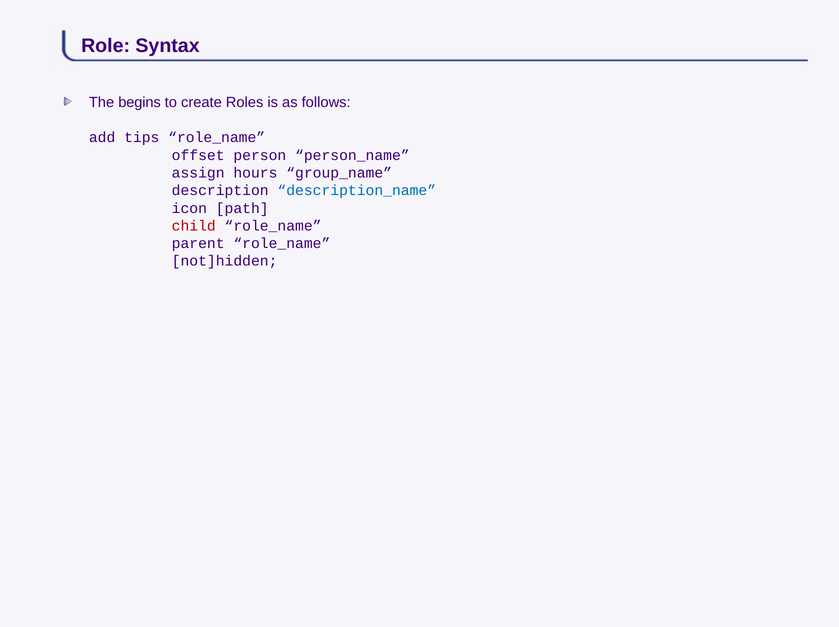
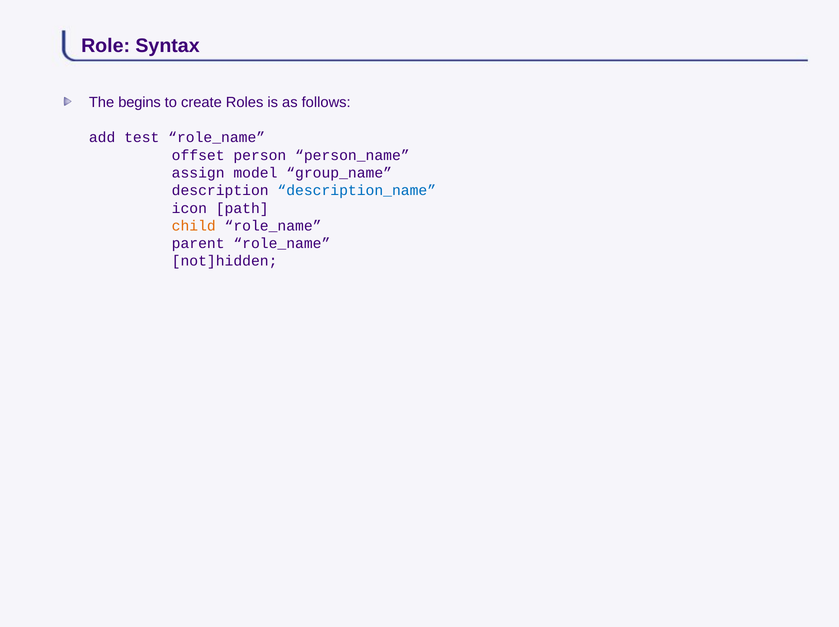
tips: tips -> test (142, 138)
hours: hours -> model (255, 173)
child colour: red -> orange (194, 226)
